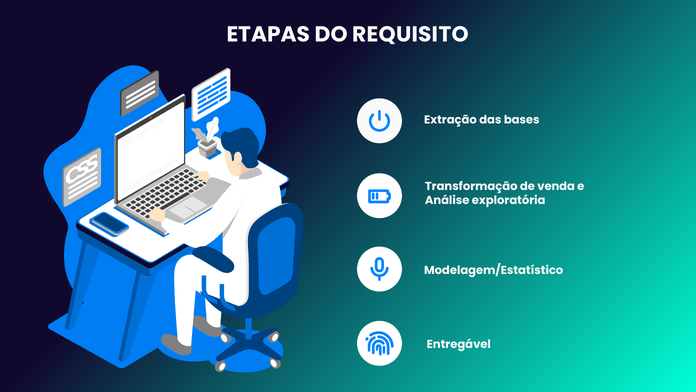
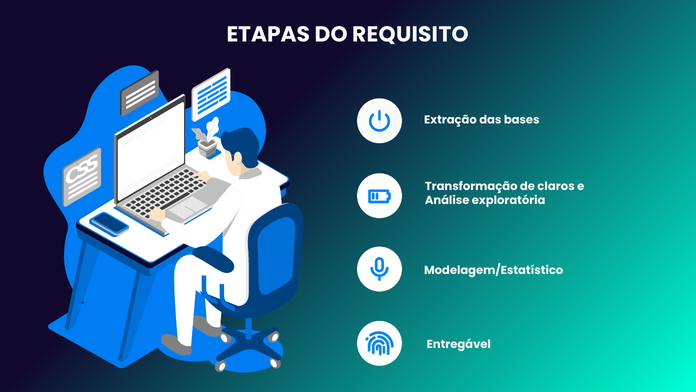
venda: venda -> claros (556, 186)
